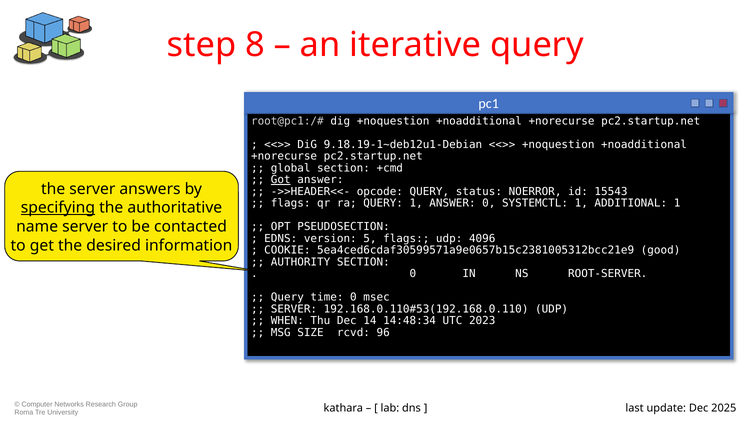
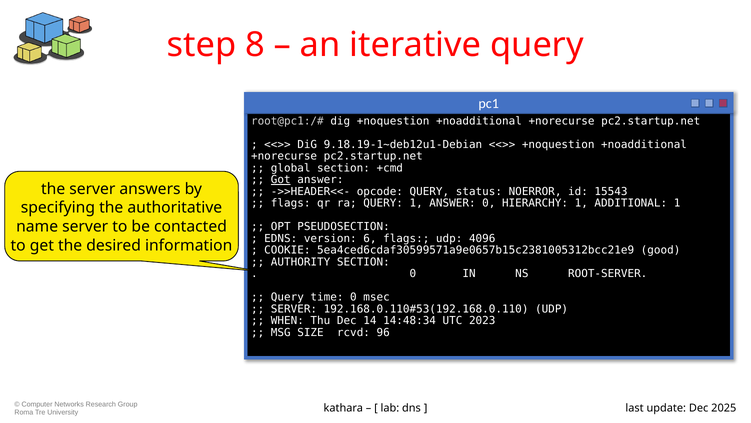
SYSTEMCTL: SYSTEMCTL -> HIERARCHY (535, 203)
specifying underline: present -> none (58, 208)
5: 5 -> 6 (370, 238)
